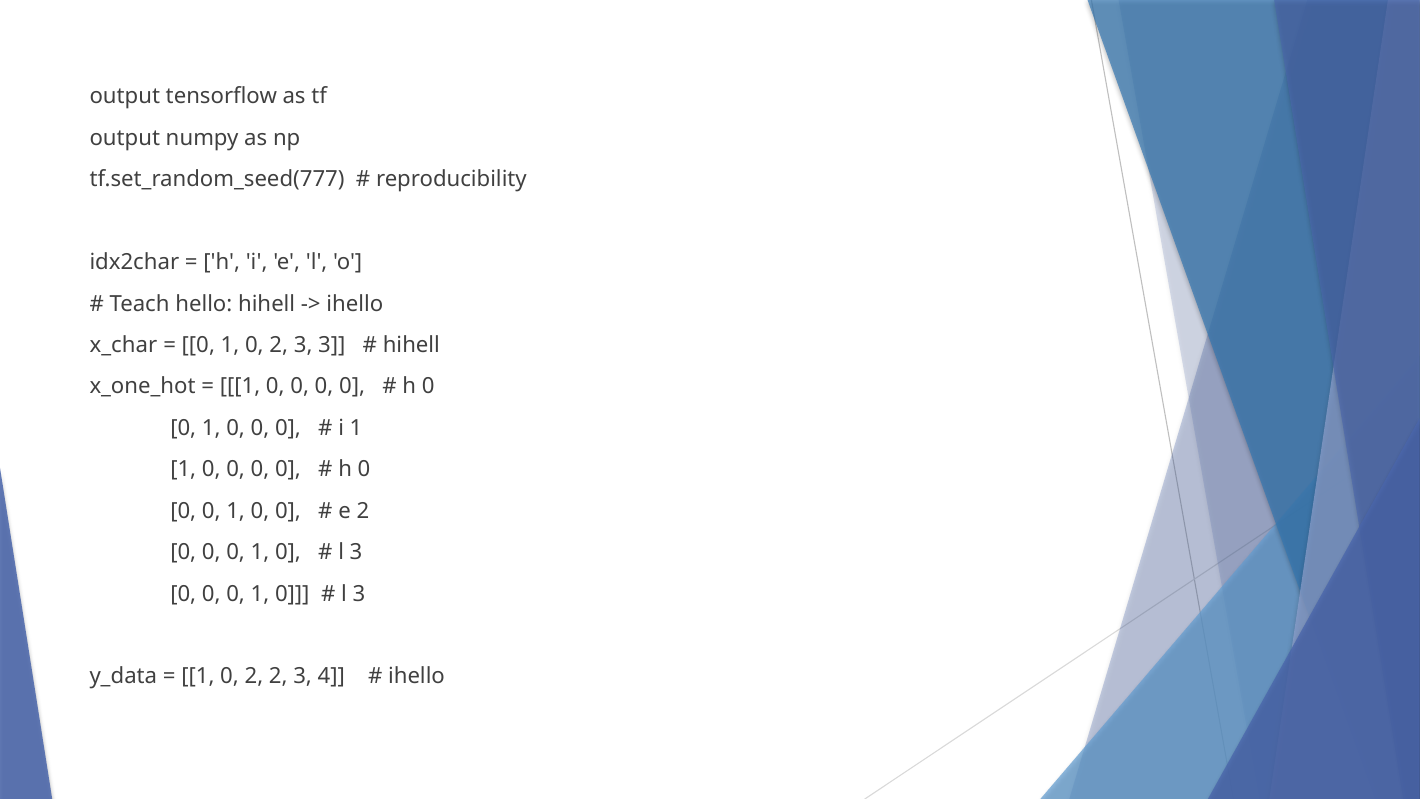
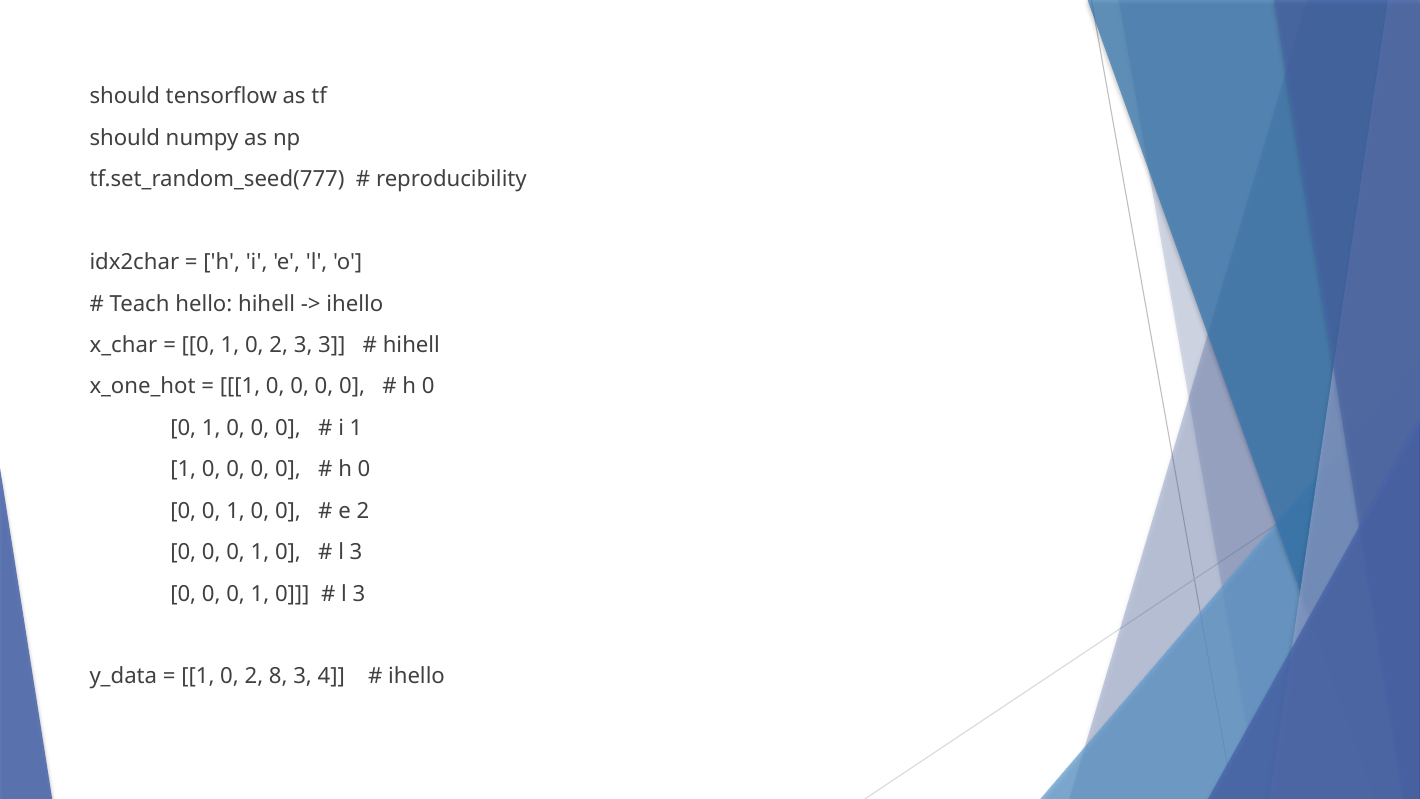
output: output -> should (125, 96)
output: output -> should (125, 138)
2 2: 2 -> 8 (278, 676)
